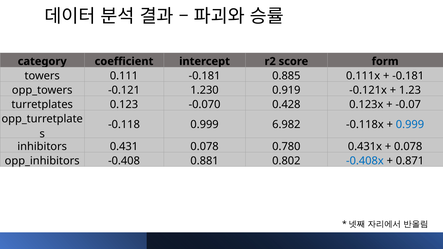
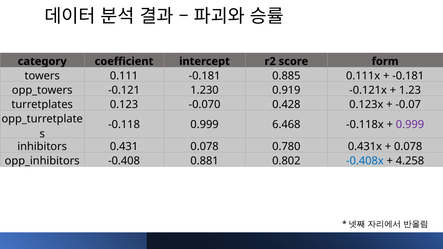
6.982: 6.982 -> 6.468 (286, 125)
0.999 colour: blue -> purple (410, 125)
0.871: 0.871 -> 4.258 (410, 161)
